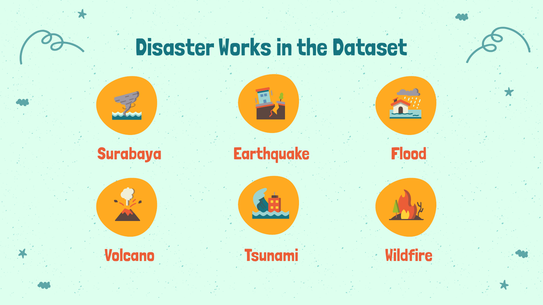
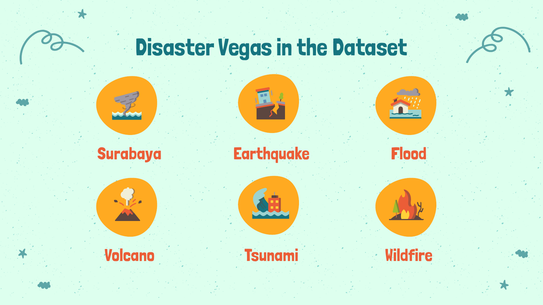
Works: Works -> Vegas (245, 48)
